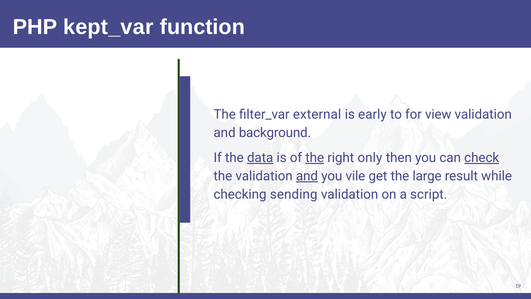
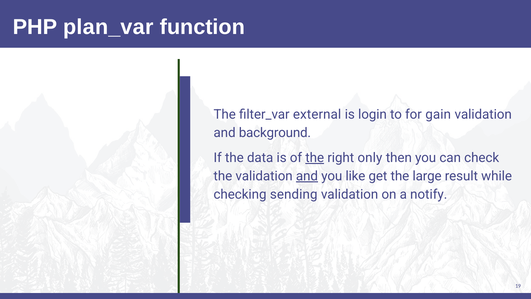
kept_var: kept_var -> plan_var (108, 27)
early: early -> login (372, 114)
view: view -> gain (438, 114)
data underline: present -> none (260, 158)
check underline: present -> none (482, 158)
vile: vile -> like (355, 176)
script: script -> notify (429, 194)
